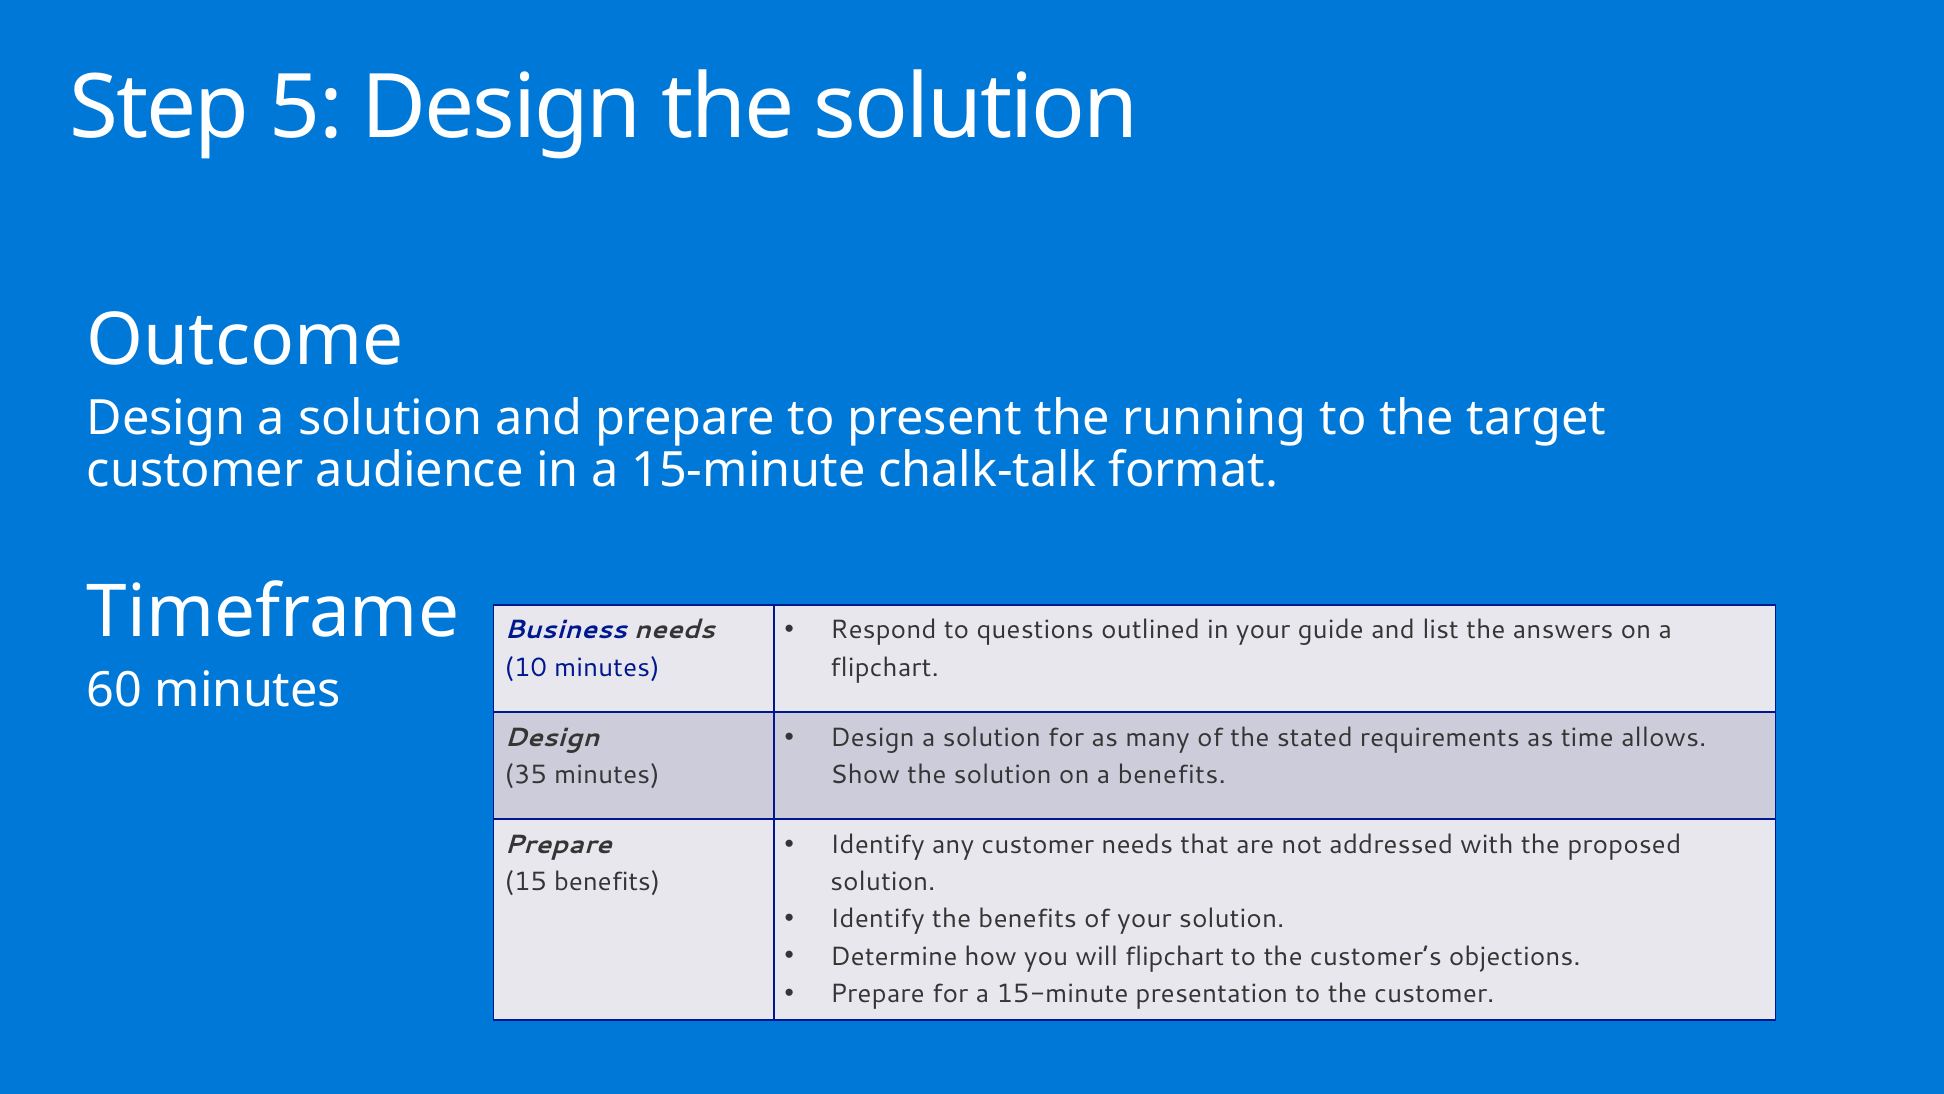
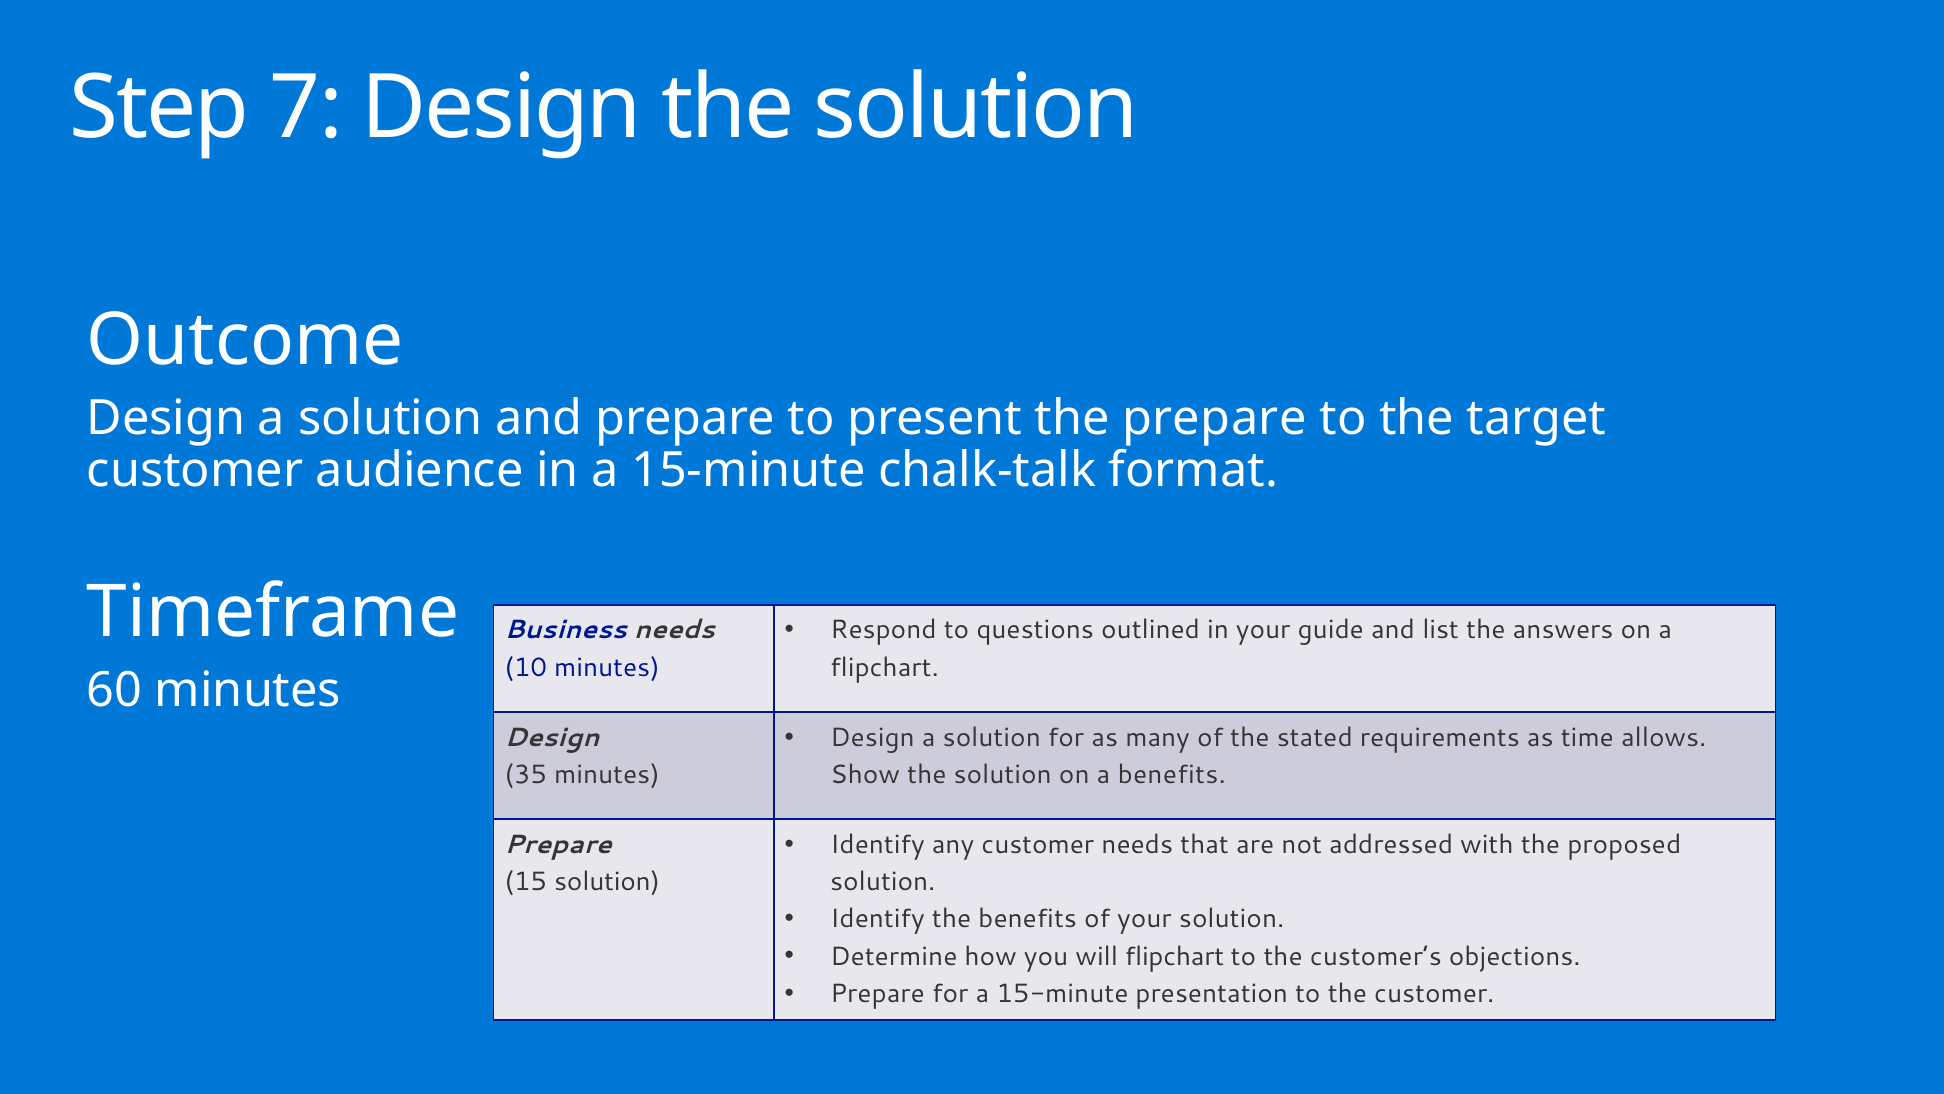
5: 5 -> 7 (306, 108)
the running: running -> prepare (1214, 418)
15 benefits: benefits -> solution (607, 881)
